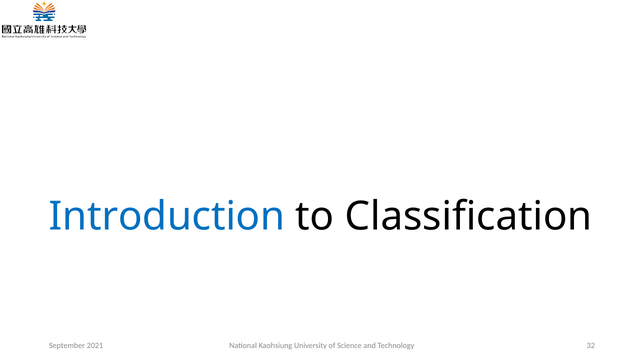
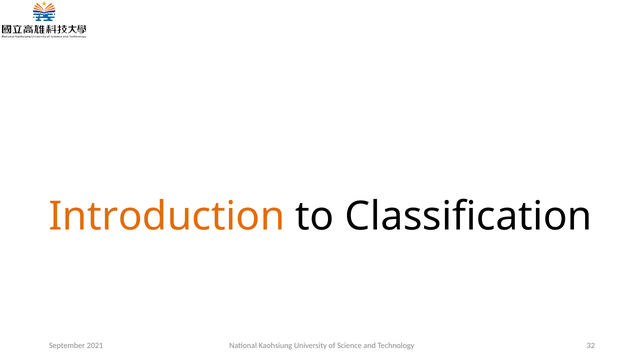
Introduction colour: blue -> orange (167, 217)
